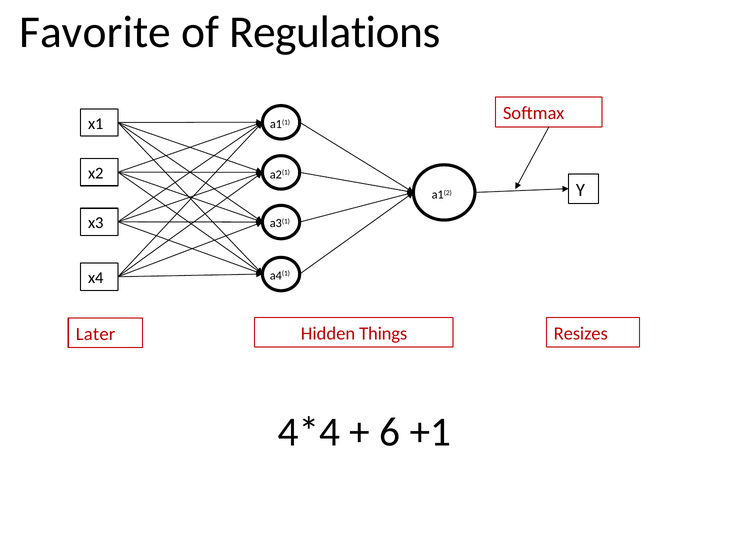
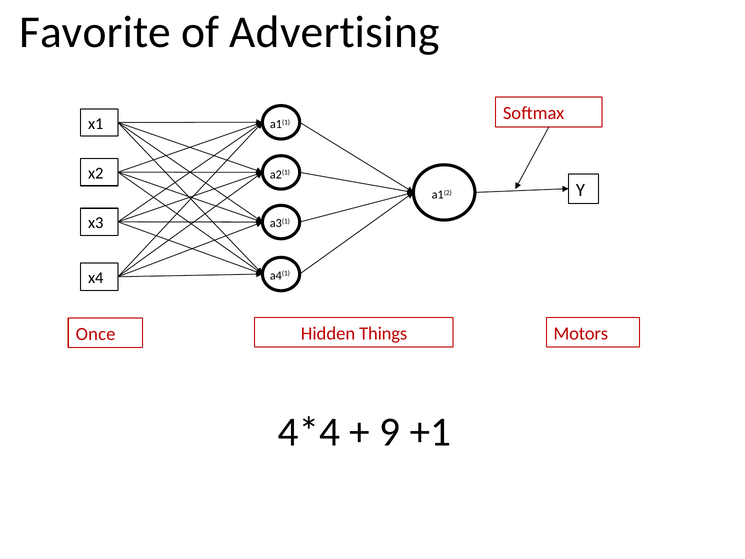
Regulations: Regulations -> Advertising (334, 32)
Resizes: Resizes -> Motors (581, 334)
Later: Later -> Once (96, 334)
6: 6 -> 9 (390, 432)
